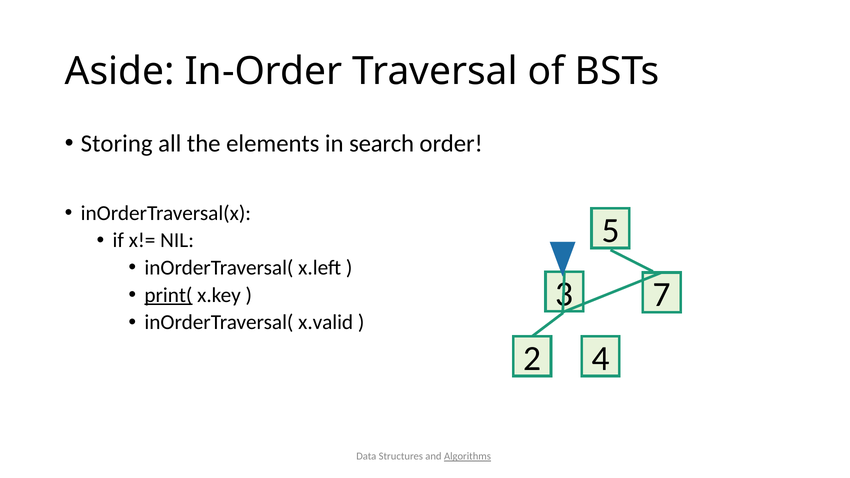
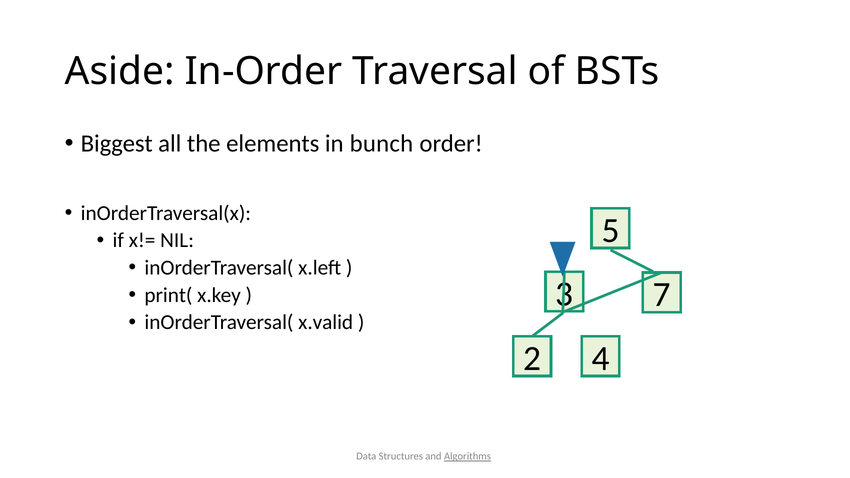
Storing: Storing -> Biggest (117, 144)
search: search -> bunch (381, 144)
print( underline: present -> none (168, 295)
